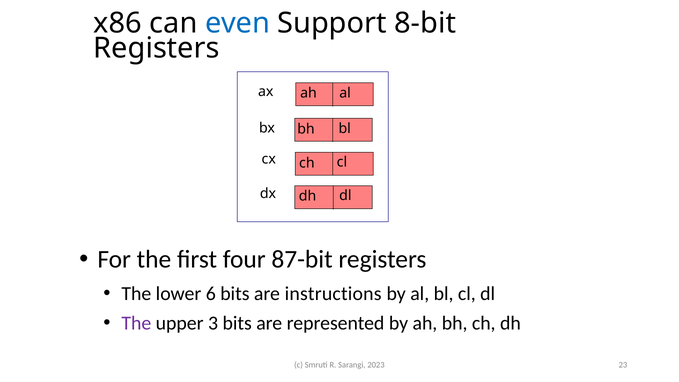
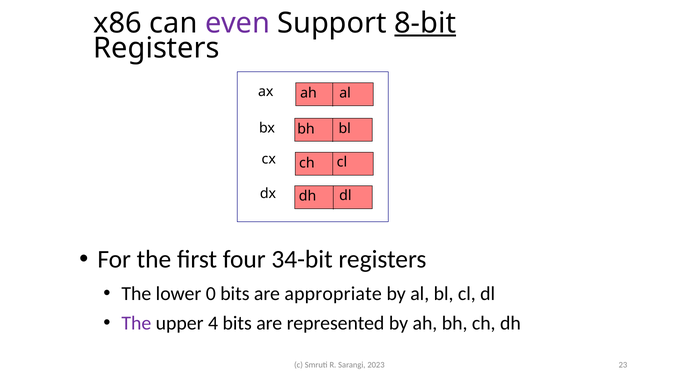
even colour: blue -> purple (237, 23)
8-bit underline: none -> present (425, 23)
87-bit: 87-bit -> 34-bit (302, 259)
6: 6 -> 0 (211, 294)
instructions: instructions -> appropriate (333, 294)
3: 3 -> 4 (213, 323)
